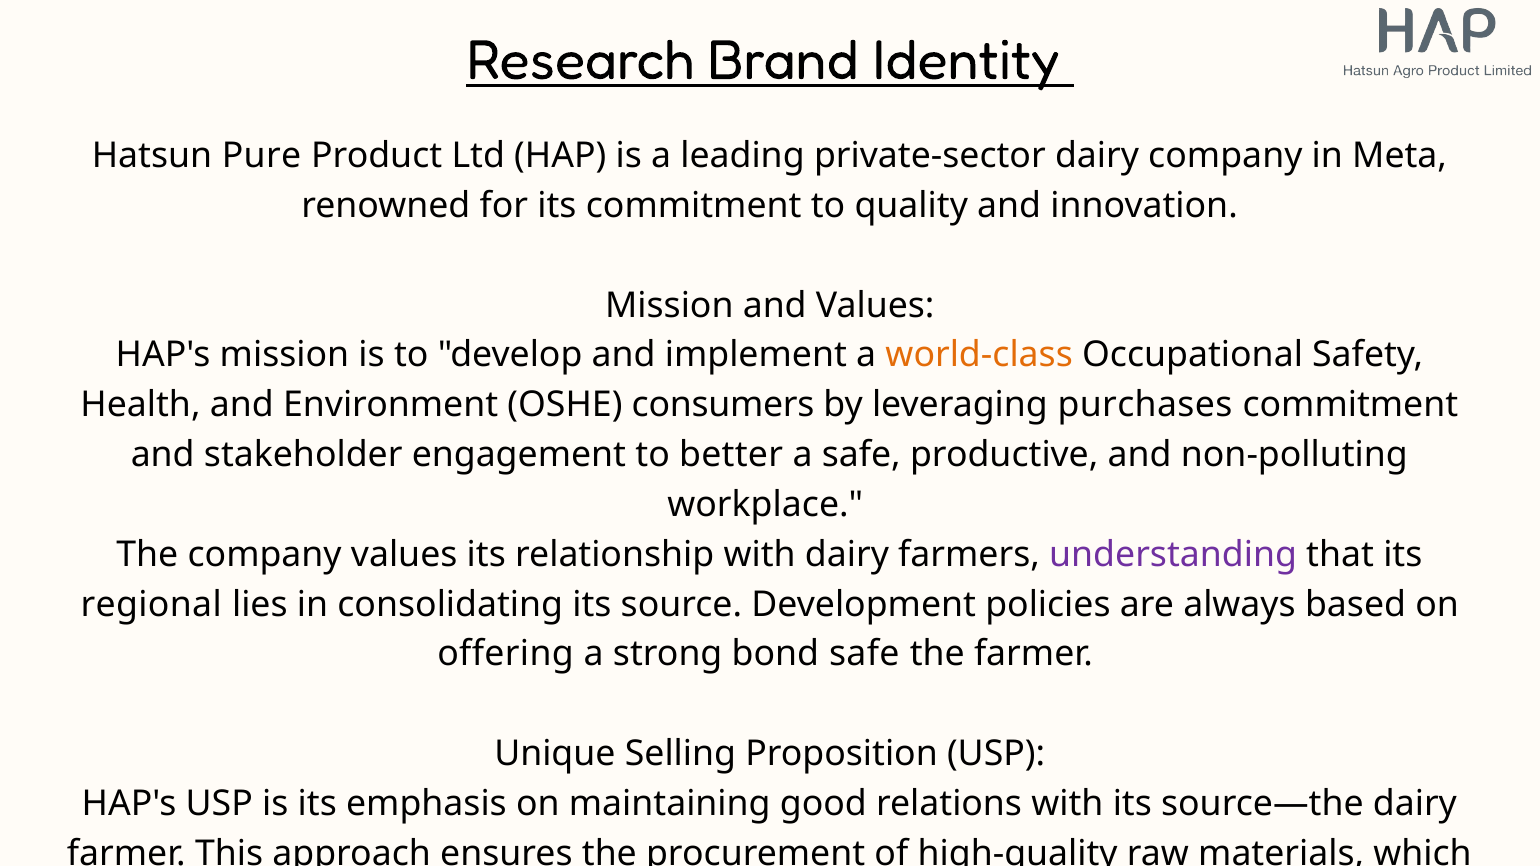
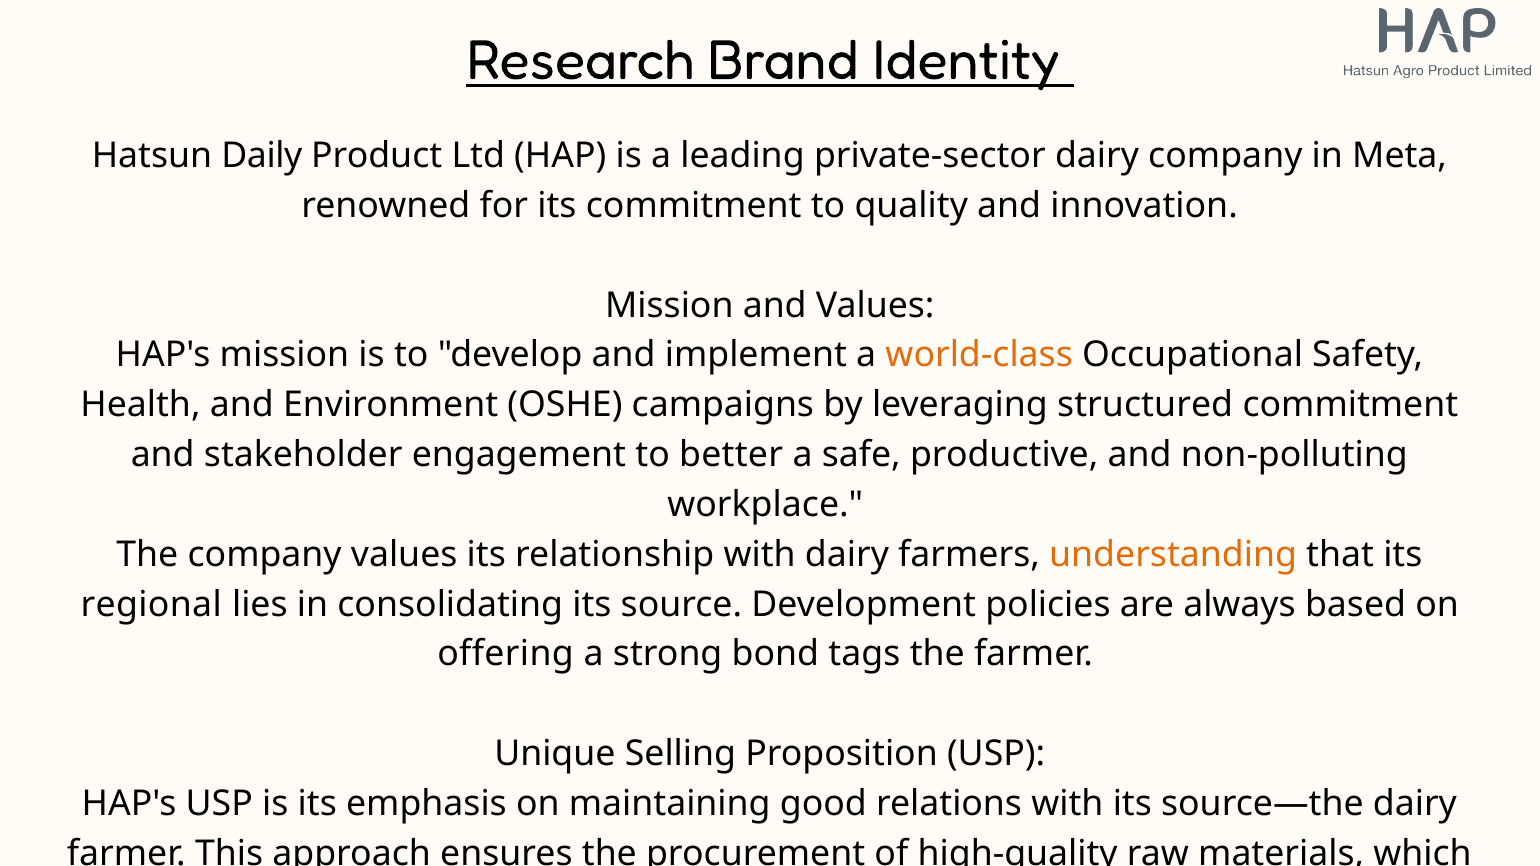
Pure: Pure -> Daily (262, 156)
OSHE consumers: consumers -> campaigns (723, 405)
purchases: purchases -> structured (1145, 405)
understanding colour: purple -> orange (1173, 555)
bond safe: safe -> tags (864, 654)
